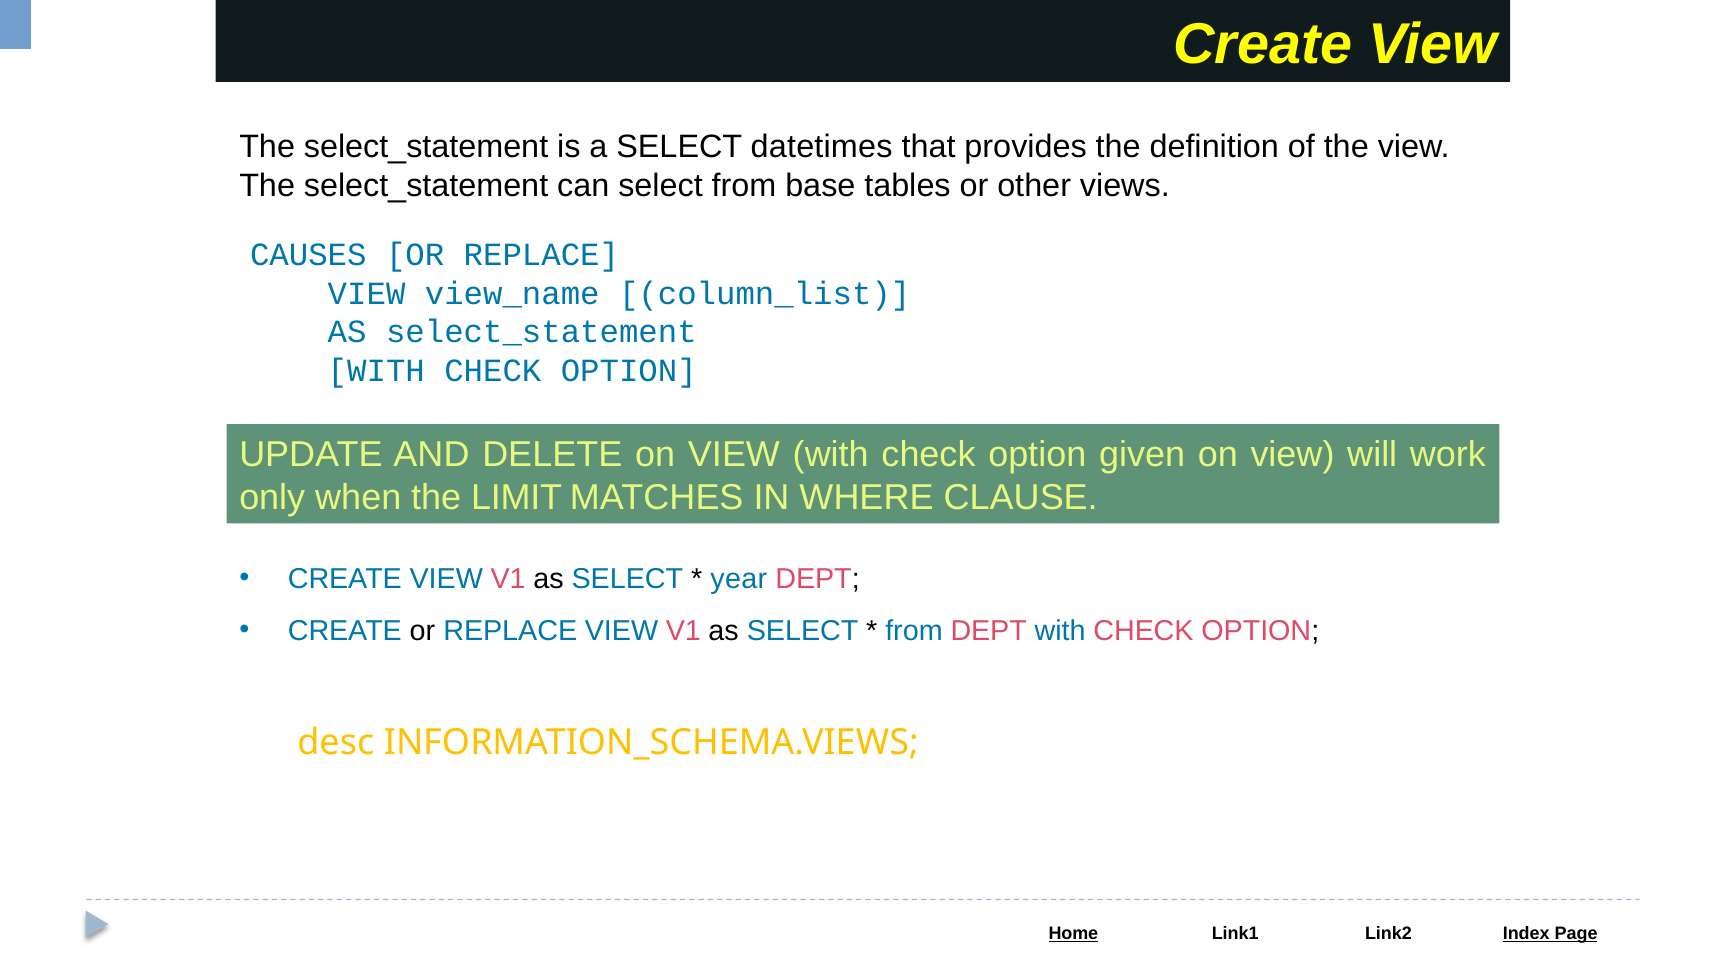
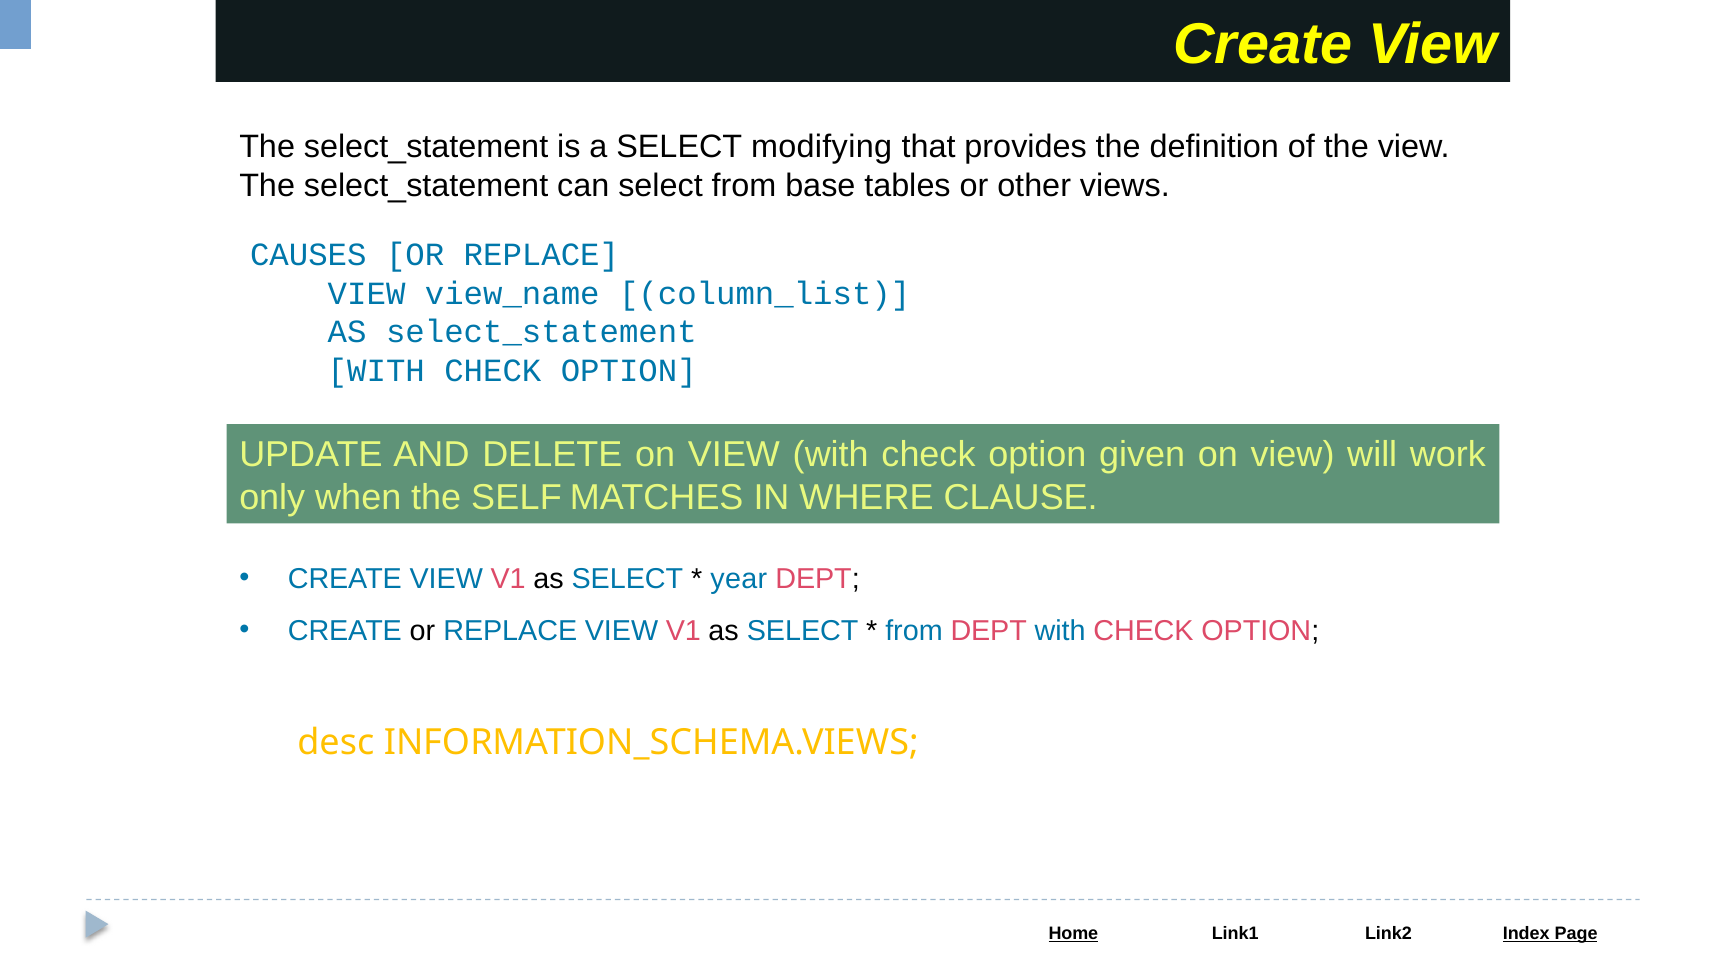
datetimes: datetimes -> modifying (822, 147)
LIMIT: LIMIT -> SELF (516, 498)
